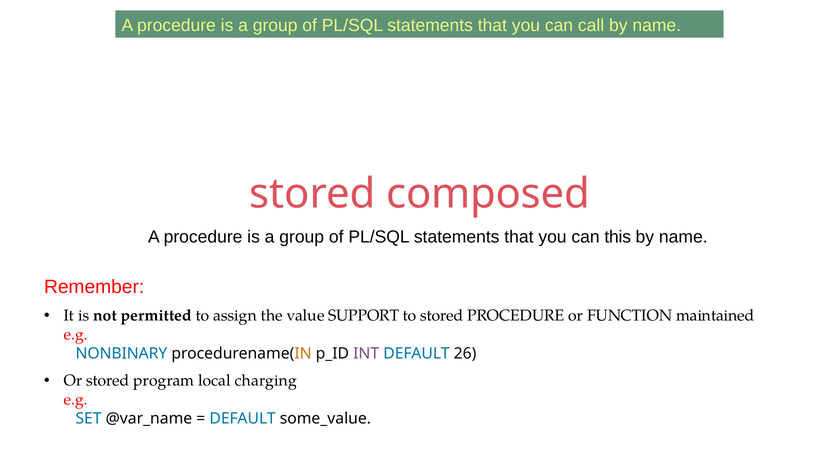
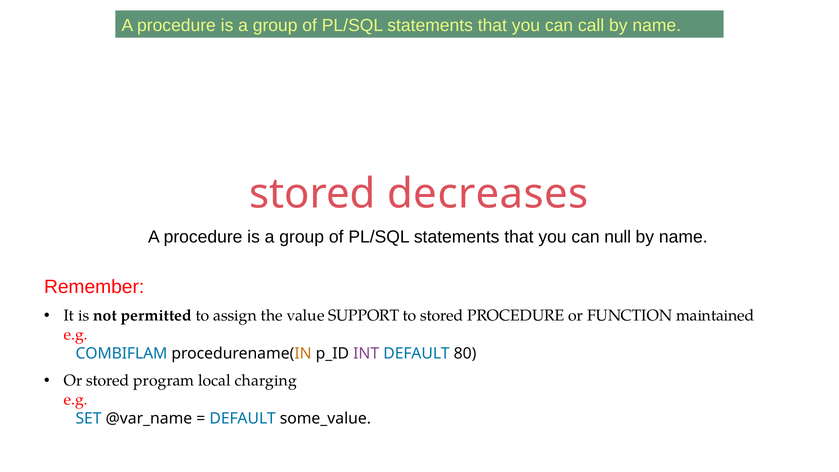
composed: composed -> decreases (488, 194)
this: this -> null (618, 237)
NONBINARY: NONBINARY -> COMBIFLAM (121, 353)
26: 26 -> 80 (465, 353)
